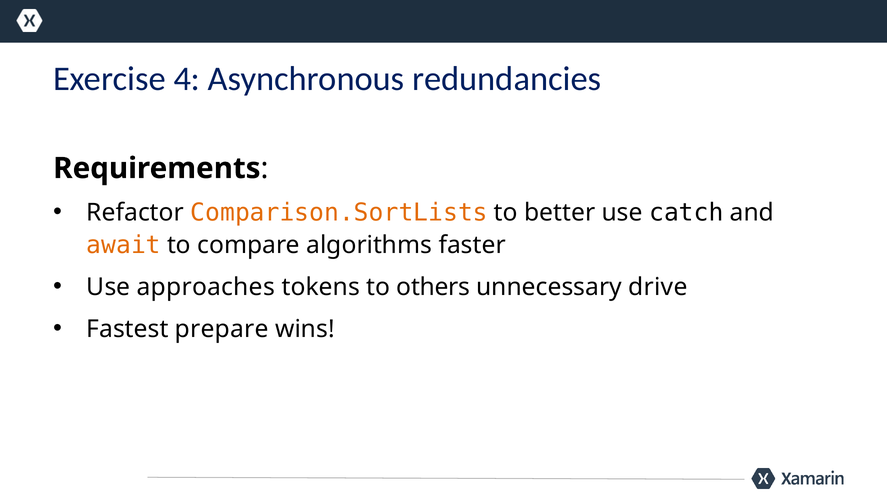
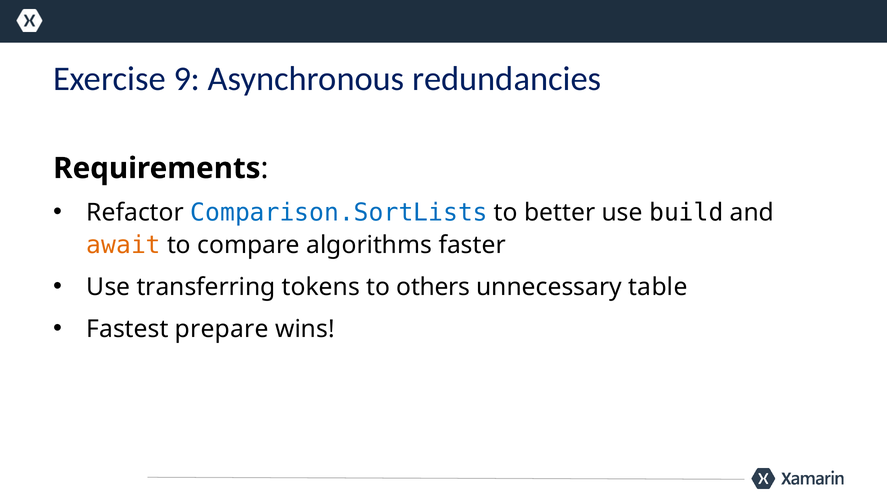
4: 4 -> 9 (187, 79)
Comparison.SortLists colour: orange -> blue (339, 213)
catch: catch -> build (686, 213)
approaches: approaches -> transferring (206, 287)
drive: drive -> table (658, 287)
